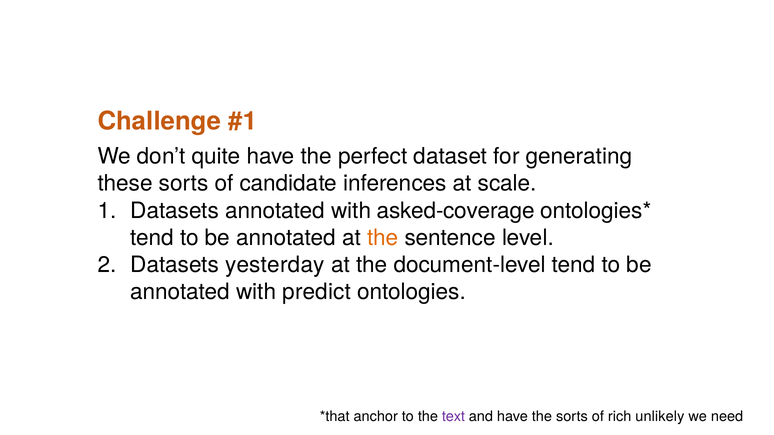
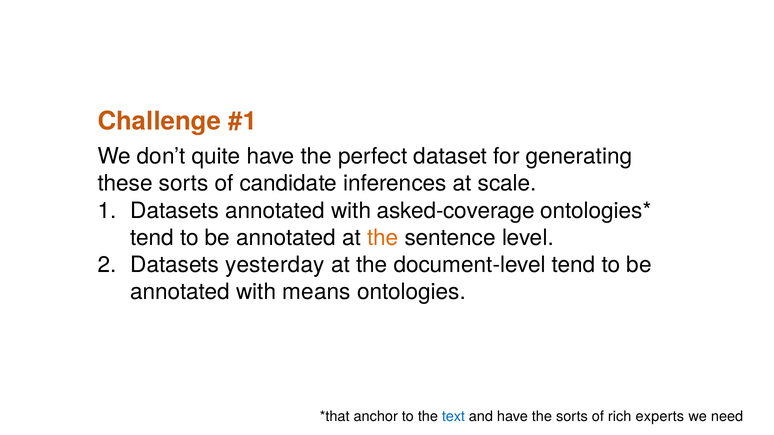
predict: predict -> means (317, 292)
text colour: purple -> blue (453, 417)
unlikely: unlikely -> experts (660, 417)
